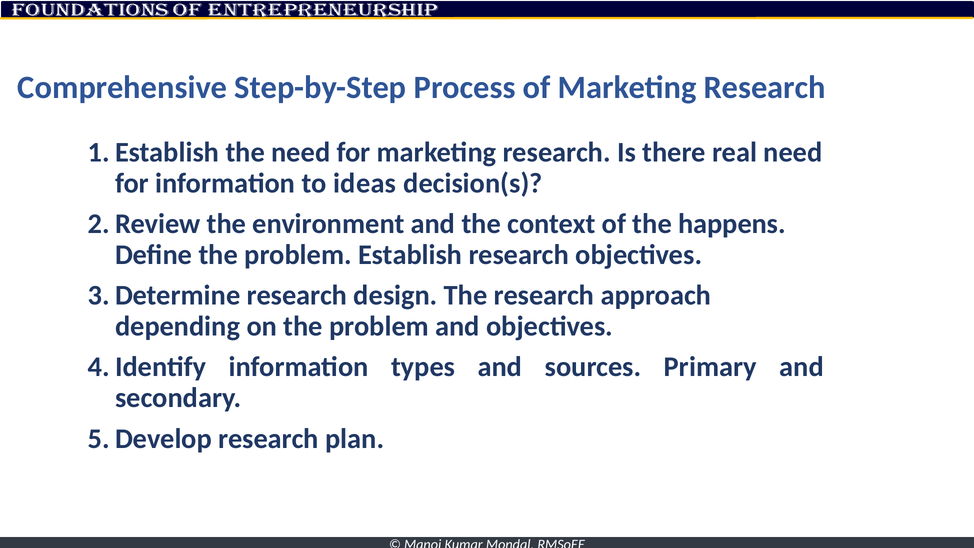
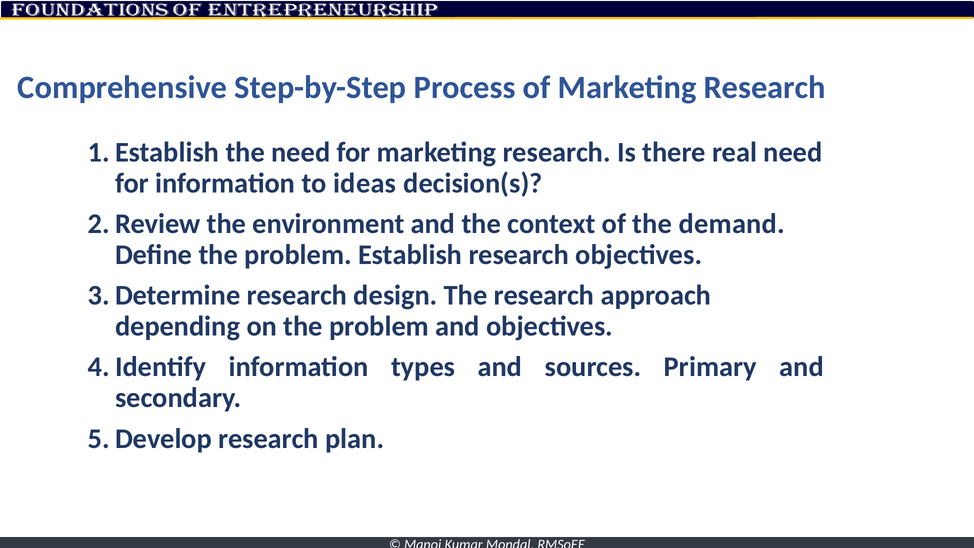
happens: happens -> demand (732, 224)
